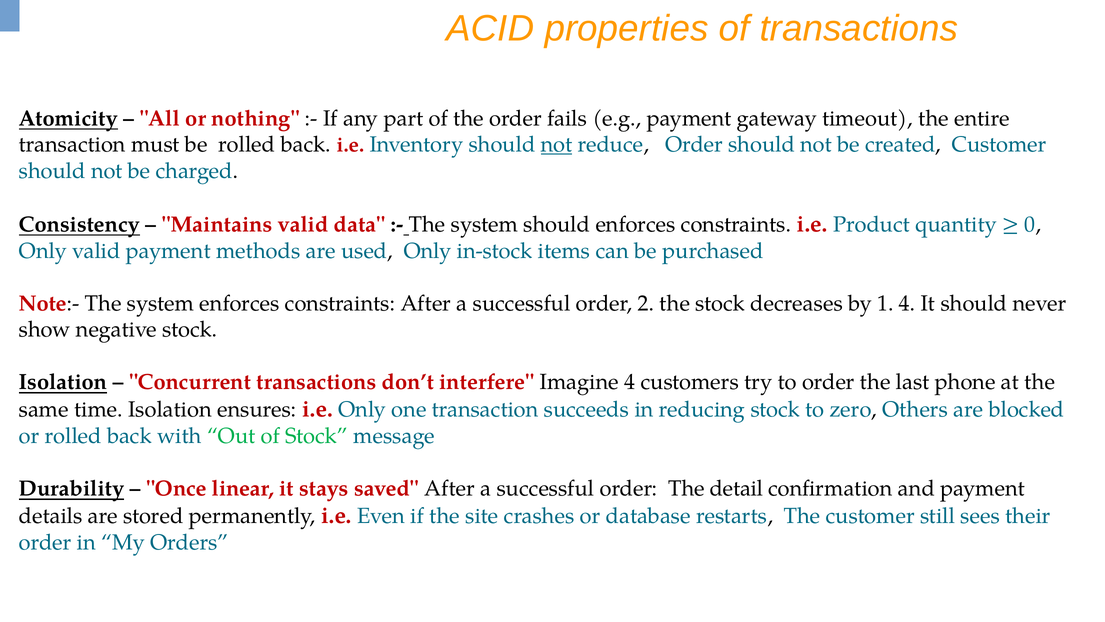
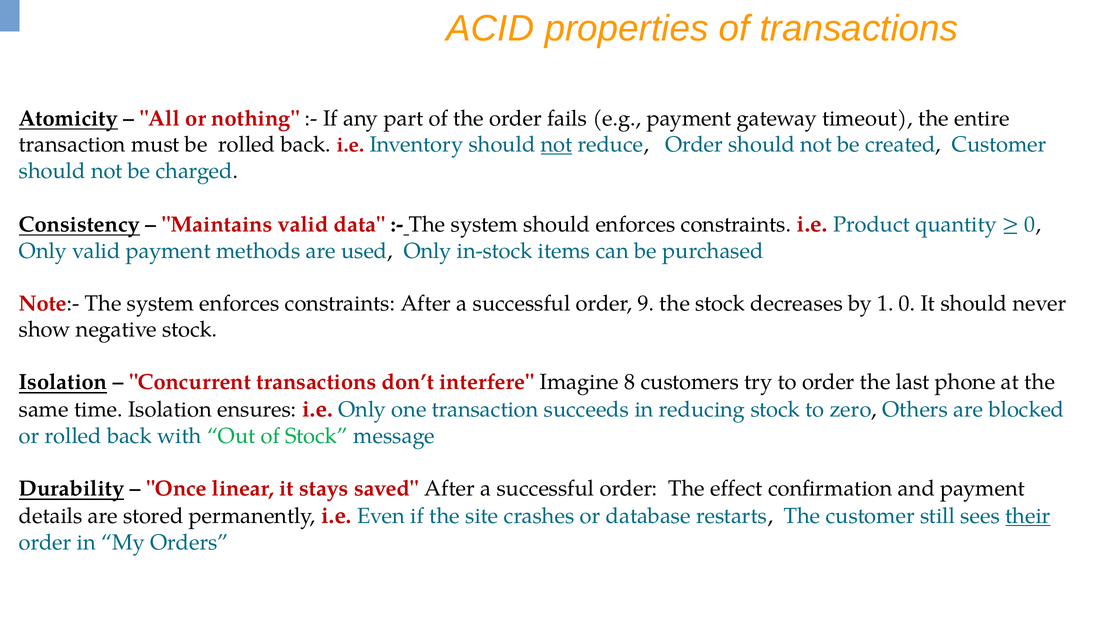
2: 2 -> 9 (646, 303)
1 4: 4 -> 0 (907, 303)
Imagine 4: 4 -> 8 (630, 382)
detail: detail -> effect (736, 488)
their underline: none -> present (1028, 516)
